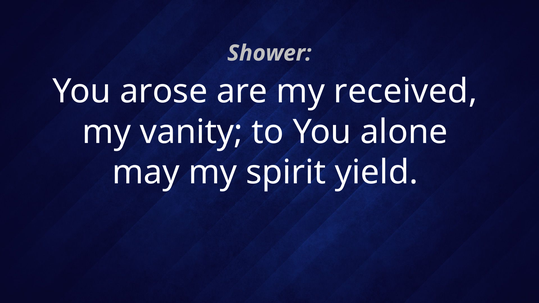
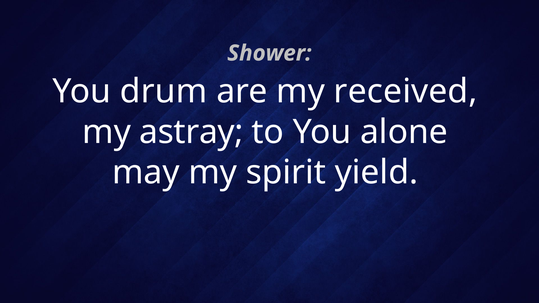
arose: arose -> drum (164, 92)
vanity: vanity -> astray (191, 132)
